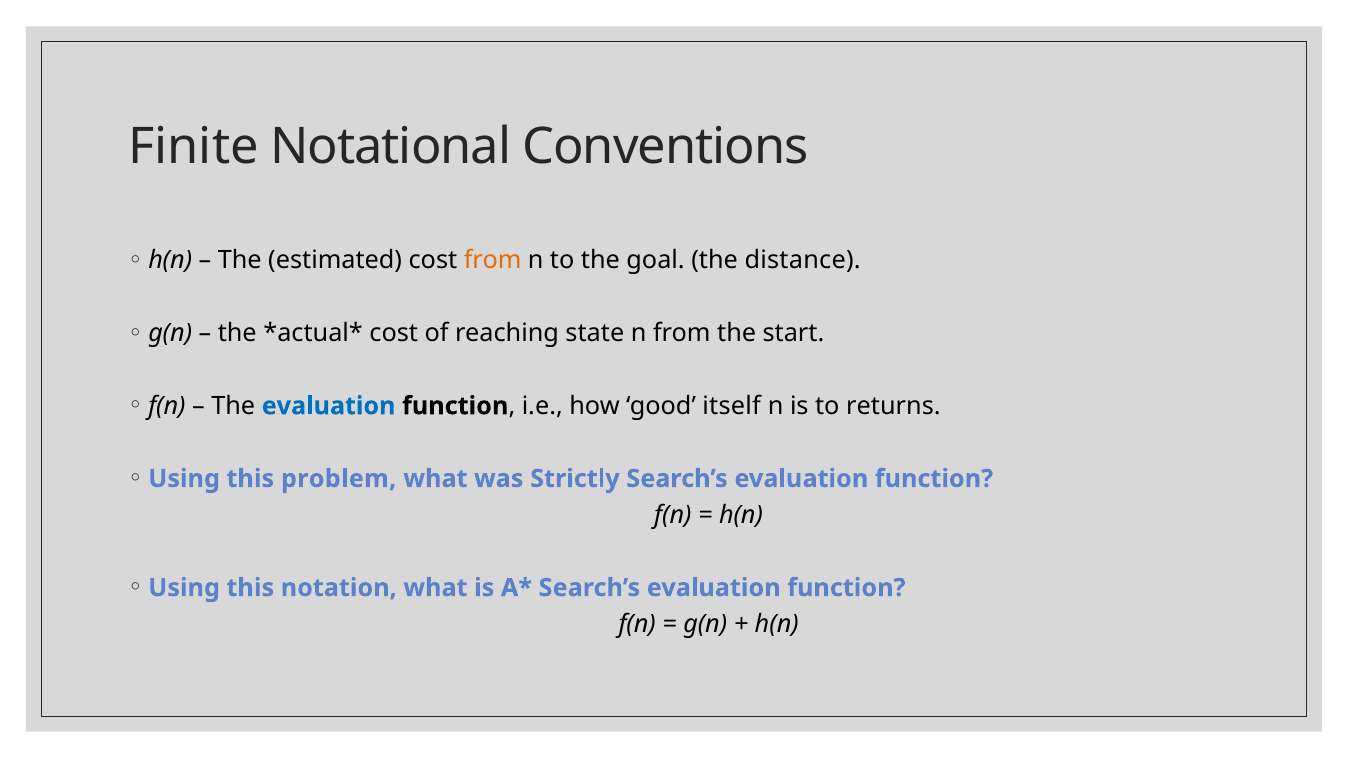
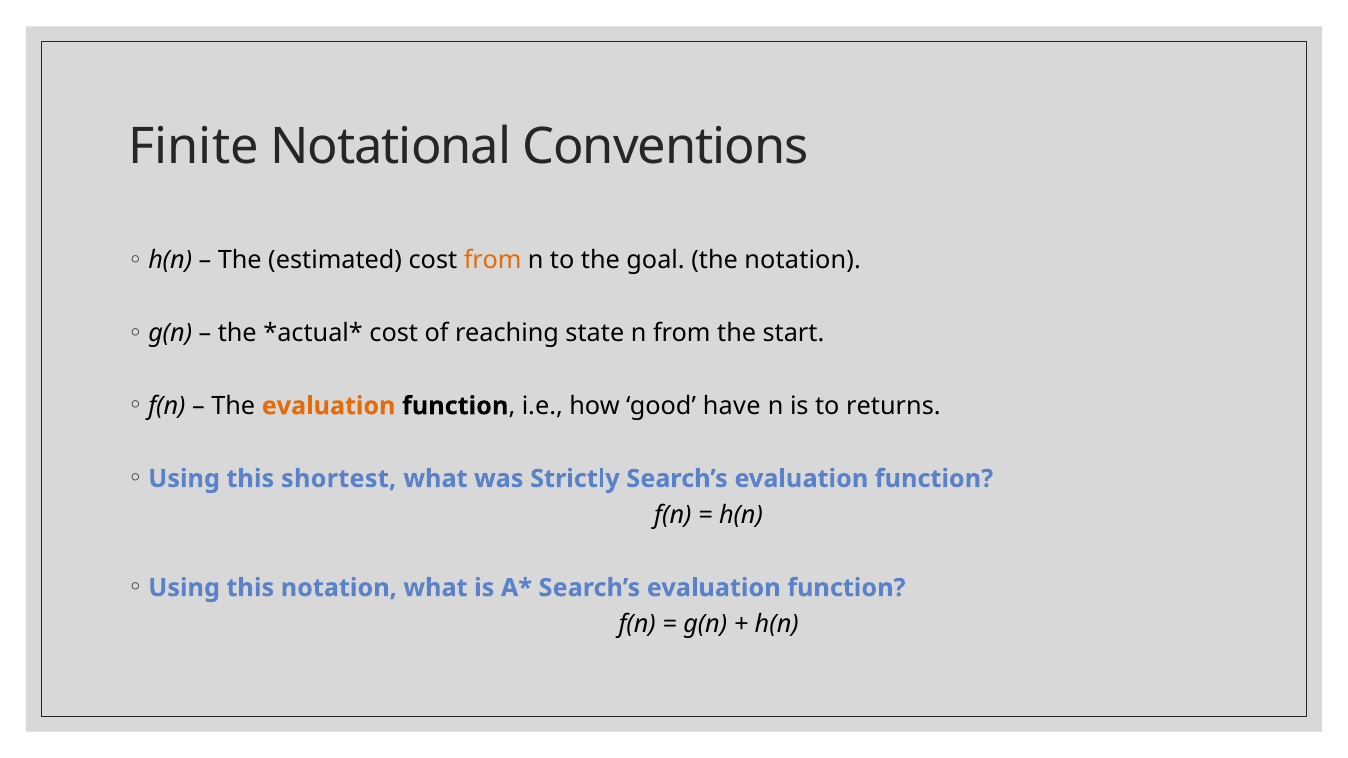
the distance: distance -> notation (803, 261)
evaluation colour: blue -> orange (329, 406)
itself: itself -> have (732, 406)
problem: problem -> shortest (339, 479)
